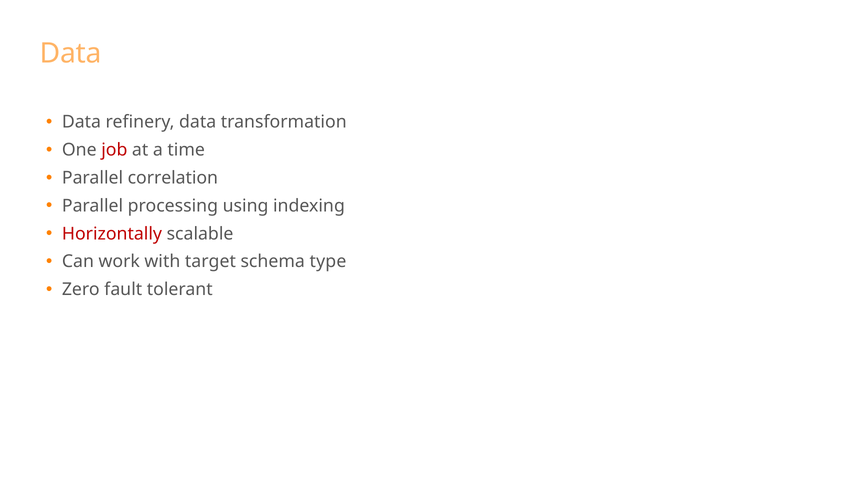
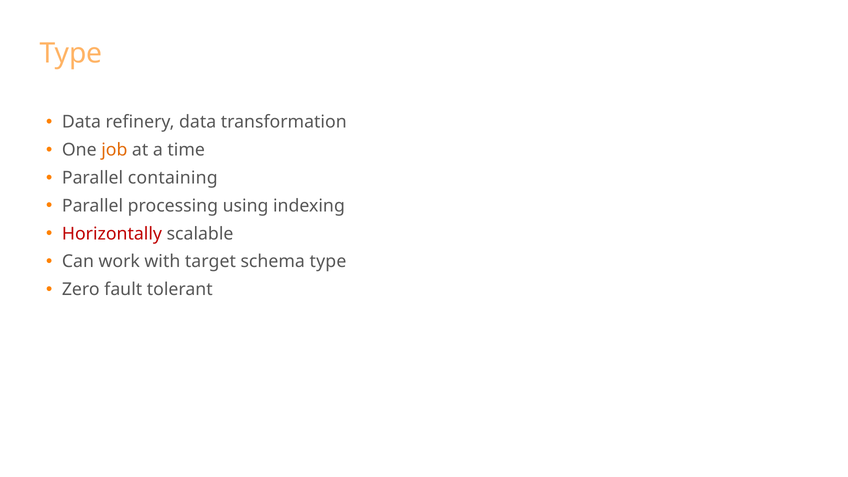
Data: Data -> Type (71, 53)
job colour: red -> orange (114, 150)
correlation: correlation -> containing (173, 178)
